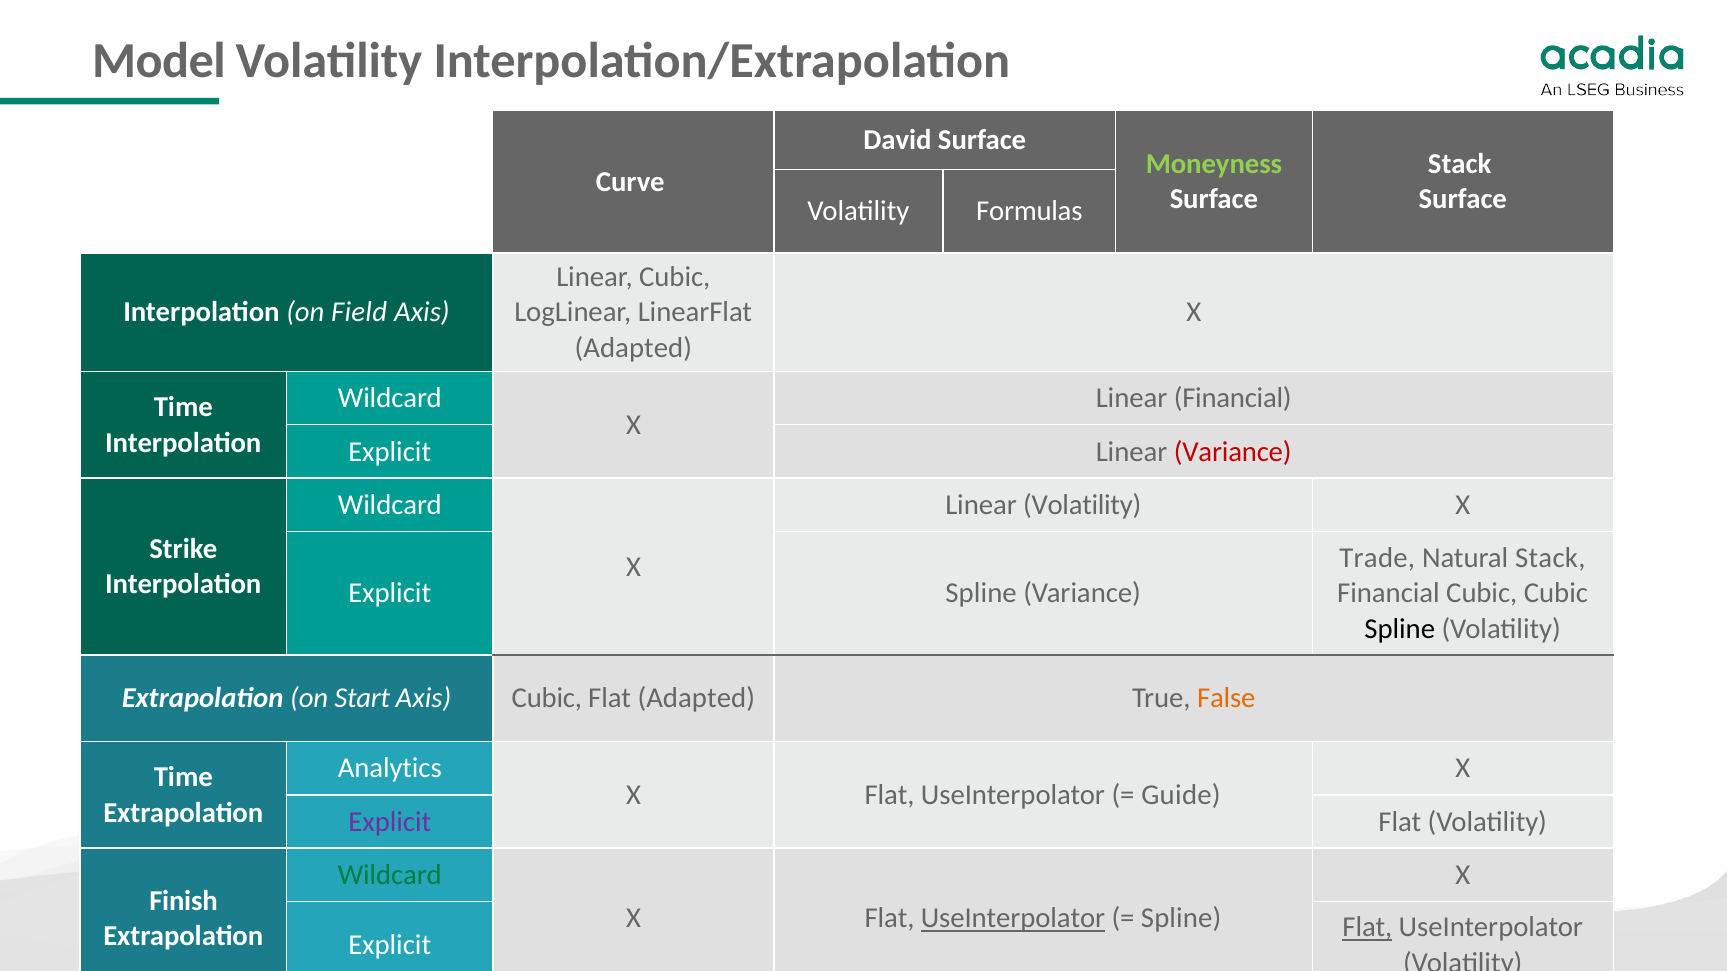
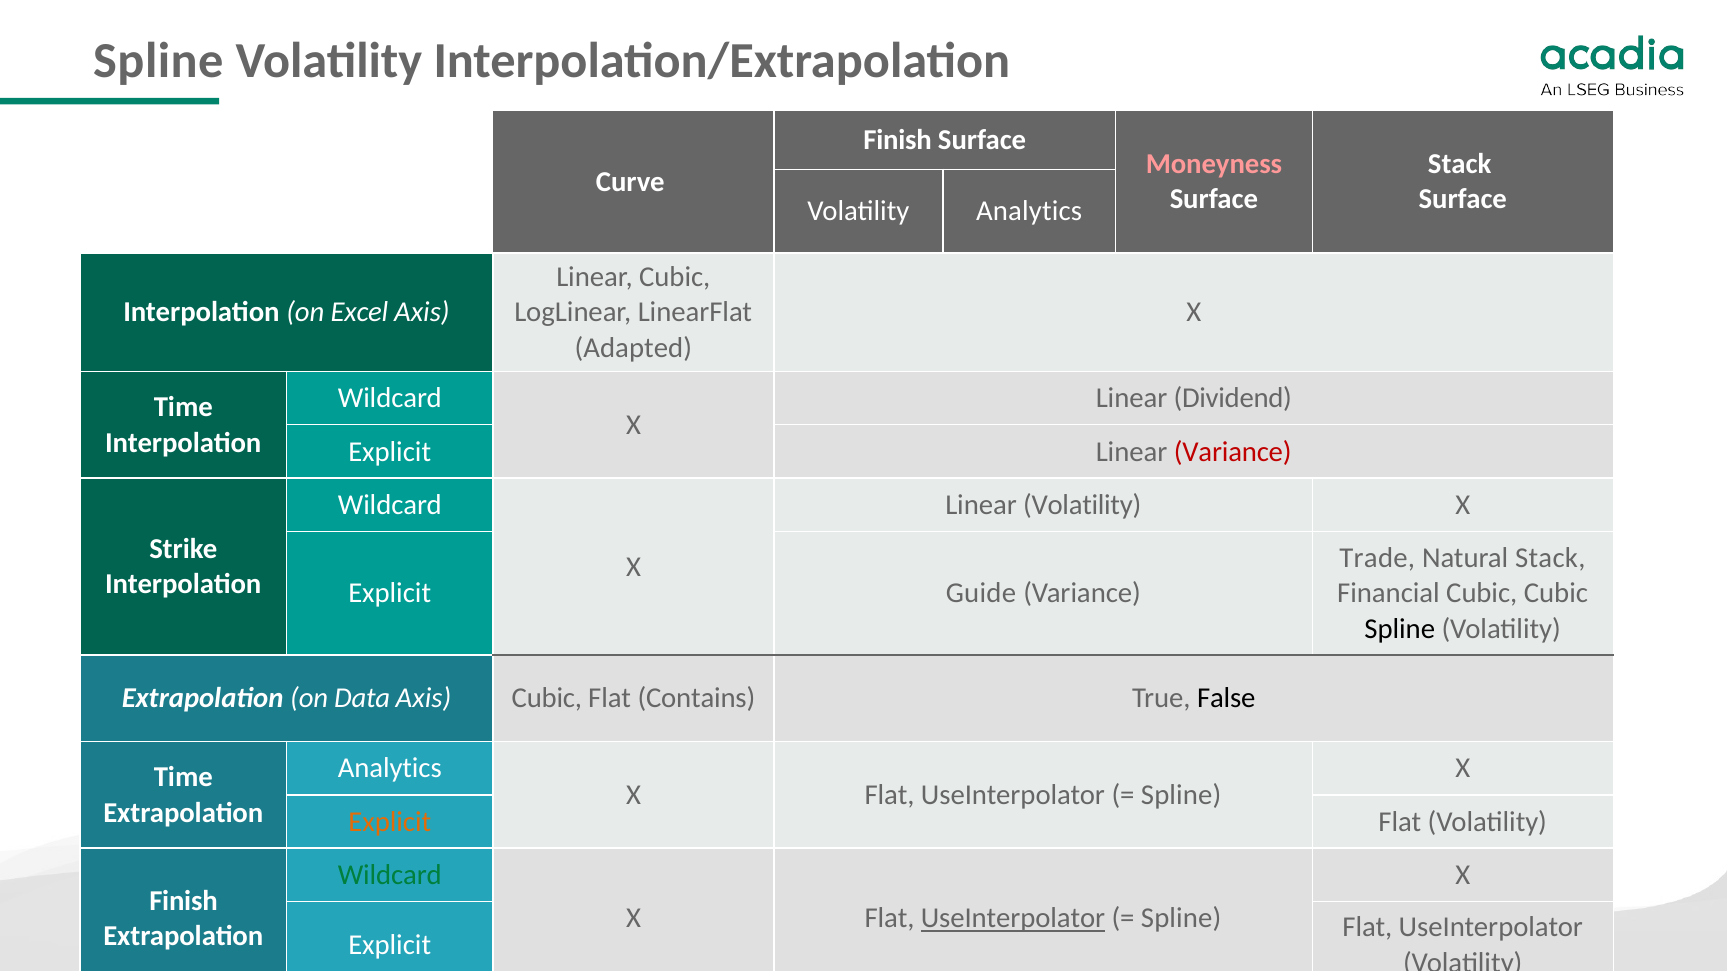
Model: Model -> Spline (158, 61)
David: David -> Finish (898, 140)
Moneyness colour: light green -> pink (1214, 164)
Volatility Formulas: Formulas -> Analytics (1029, 212)
Field: Field -> Excel (359, 313)
Linear Financial: Financial -> Dividend (1233, 399)
Explicit Spline: Spline -> Guide (981, 594)
Start: Start -> Data (362, 699)
Flat Adapted: Adapted -> Contains (696, 699)
False colour: orange -> black (1226, 699)
Guide: Guide -> Spline (1181, 795)
Explicit colour: purple -> orange (390, 822)
Flat underline: present -> none (1367, 928)
